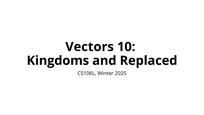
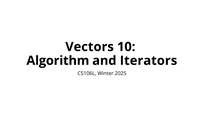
Kingdoms: Kingdoms -> Algorithm (58, 61)
Replaced: Replaced -> Iterators (148, 61)
